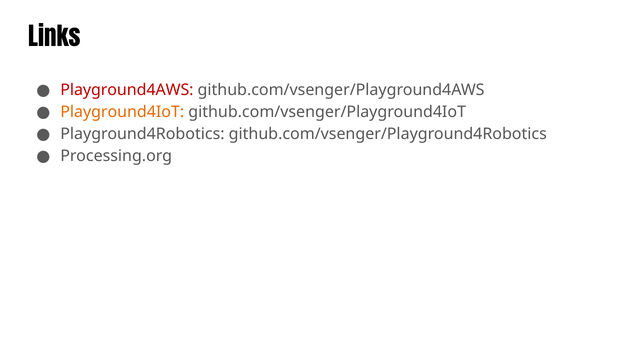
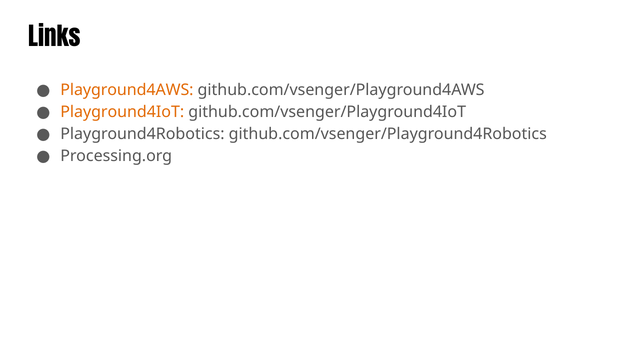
Playground4AWS colour: red -> orange (127, 90)
